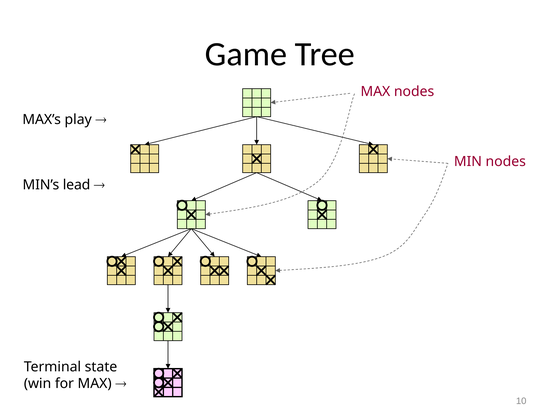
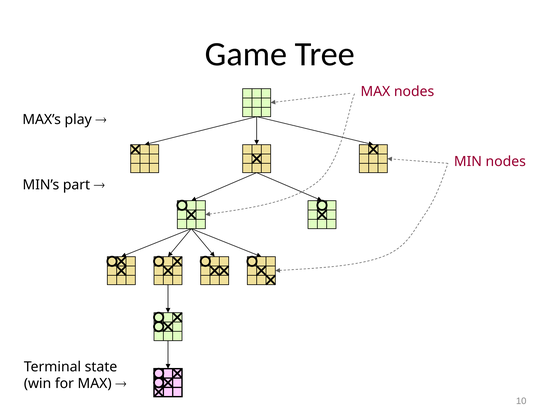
lead: lead -> part (76, 185)
